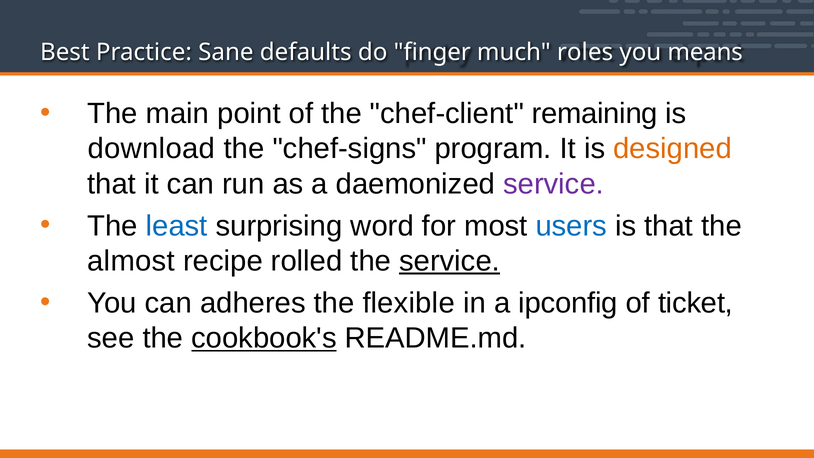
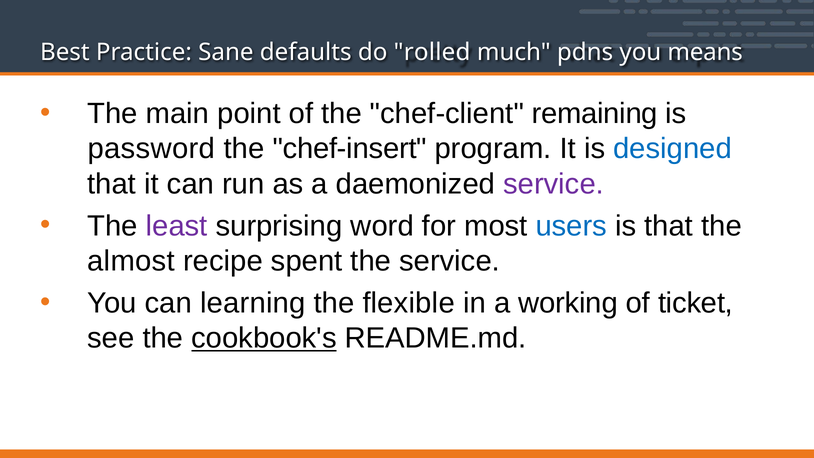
finger: finger -> rolled (432, 52)
roles: roles -> pdns (585, 52)
download: download -> password (151, 149)
chef-signs: chef-signs -> chef-insert (350, 149)
designed colour: orange -> blue (673, 149)
least colour: blue -> purple (177, 226)
rolled: rolled -> spent (307, 261)
service underline: present -> none (450, 261)
adheres: adheres -> learning (253, 303)
ipconfig: ipconfig -> working (568, 303)
